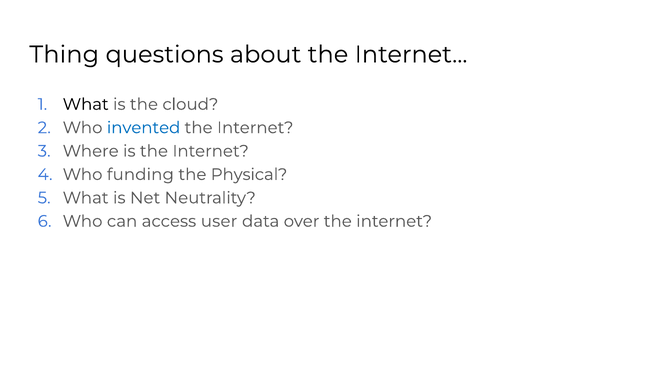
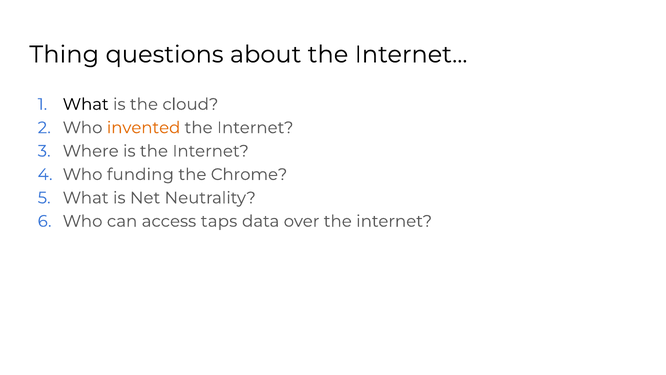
invented colour: blue -> orange (144, 128)
Physical: Physical -> Chrome (249, 174)
user: user -> taps (219, 221)
